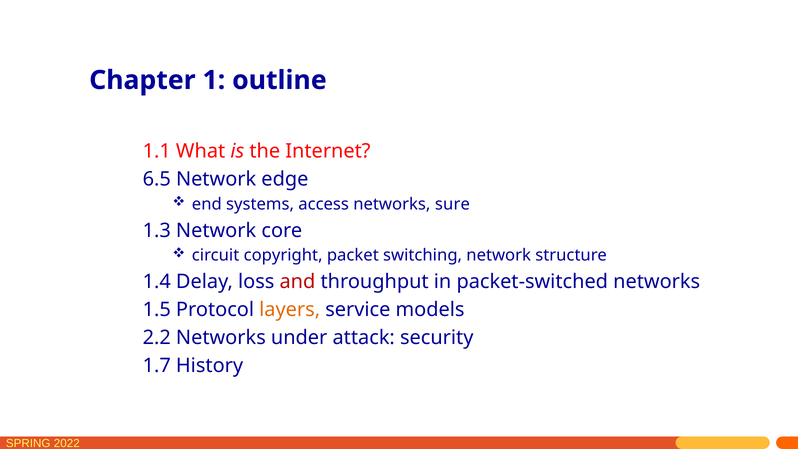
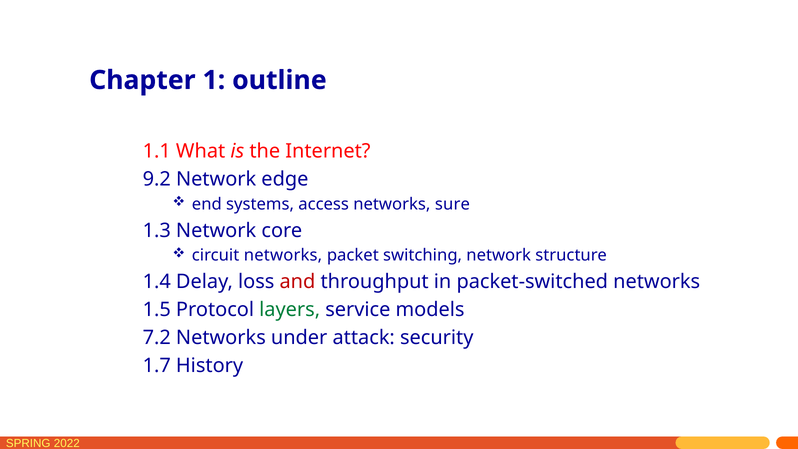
6.5: 6.5 -> 9.2 (157, 179)
circuit copyright: copyright -> networks (283, 255)
layers colour: orange -> green (290, 310)
2.2: 2.2 -> 7.2 (157, 337)
